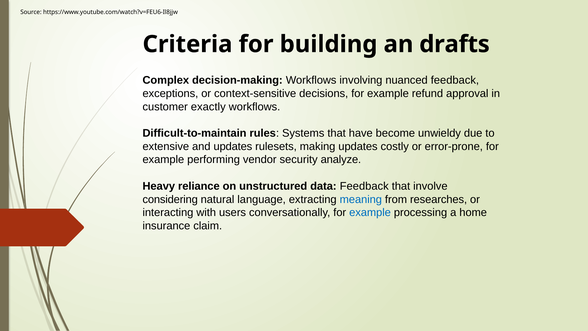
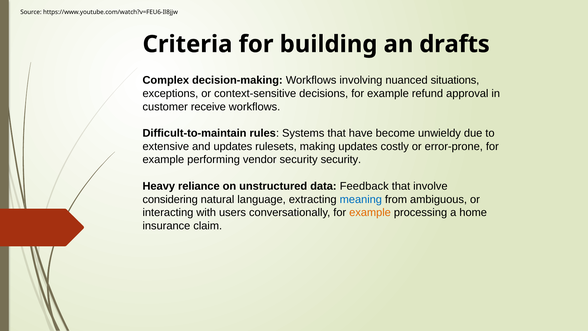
nuanced feedback: feedback -> situations (455, 80)
exactly: exactly -> receive (208, 107)
security analyze: analyze -> security (341, 160)
researches: researches -> ambiguous (439, 199)
example colour: blue -> orange (370, 212)
